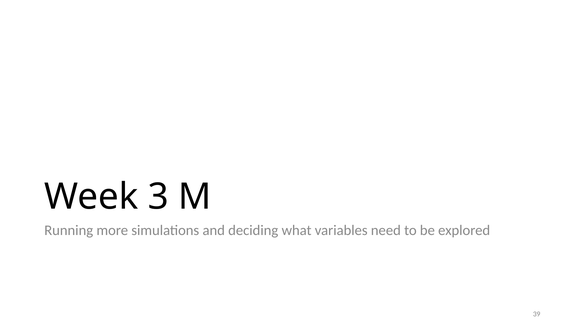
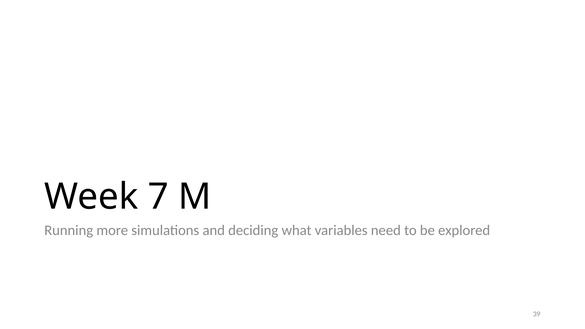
3: 3 -> 7 (158, 197)
